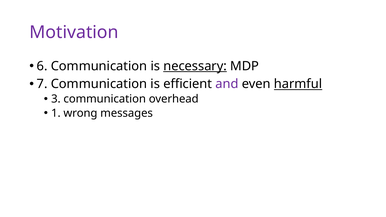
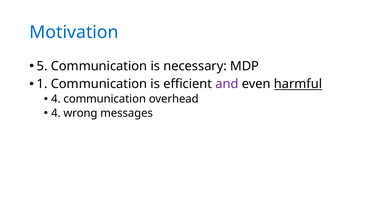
Motivation colour: purple -> blue (74, 32)
6: 6 -> 5 (42, 66)
necessary underline: present -> none (195, 66)
7: 7 -> 1 (42, 84)
3: 3 -> 4 (56, 99)
1: 1 -> 4 (56, 113)
